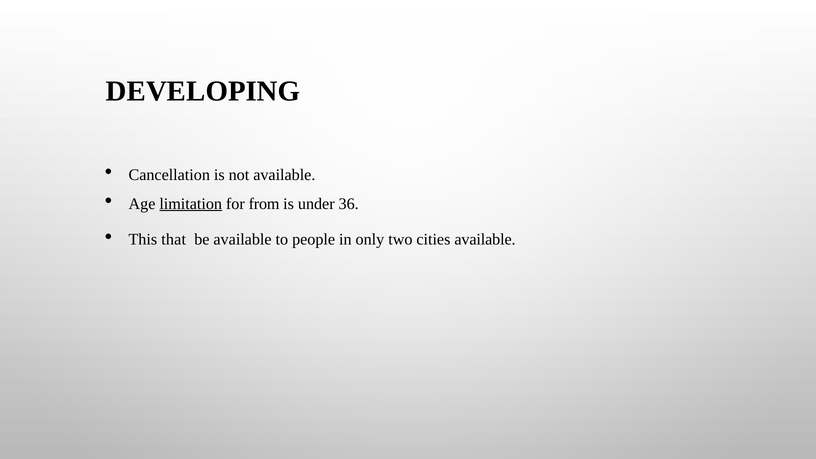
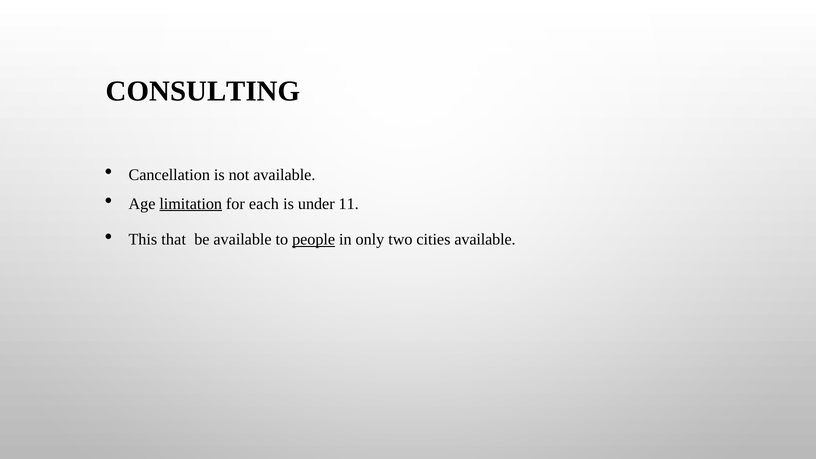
DEVELOPING: DEVELOPING -> CONSULTING (203, 91)
from: from -> each (264, 204)
36: 36 -> 11 (349, 204)
people underline: none -> present (314, 240)
